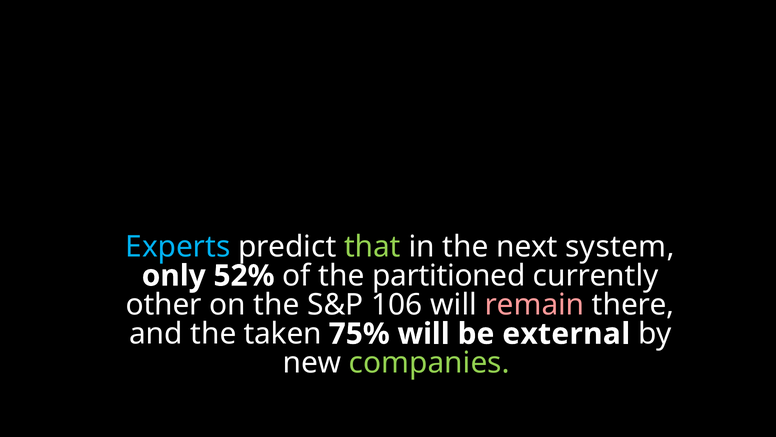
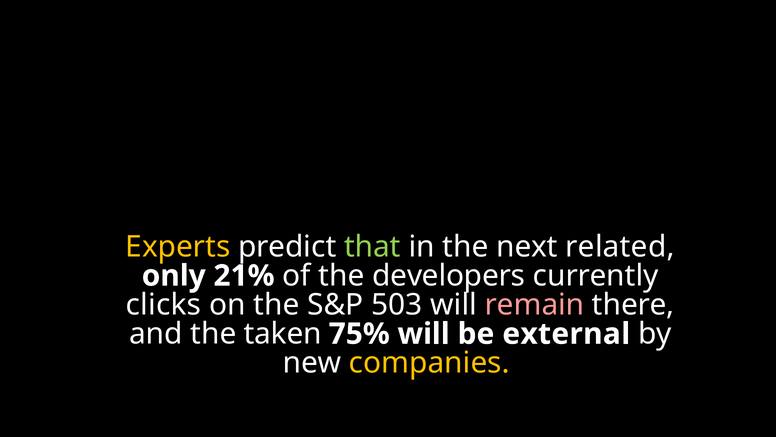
Experts colour: light blue -> yellow (178, 246)
system: system -> related (620, 246)
52%: 52% -> 21% (244, 275)
partitioned: partitioned -> developers (449, 275)
other: other -> clicks (163, 305)
106: 106 -> 503 (397, 305)
companies colour: light green -> yellow (429, 363)
